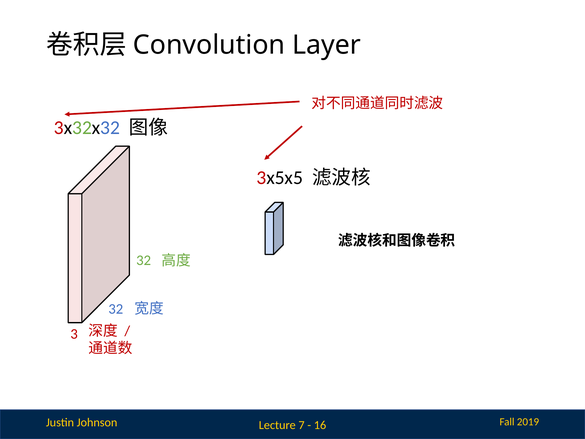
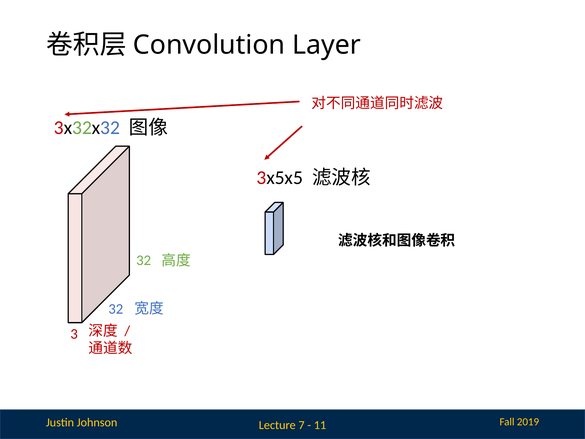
16: 16 -> 11 (320, 425)
